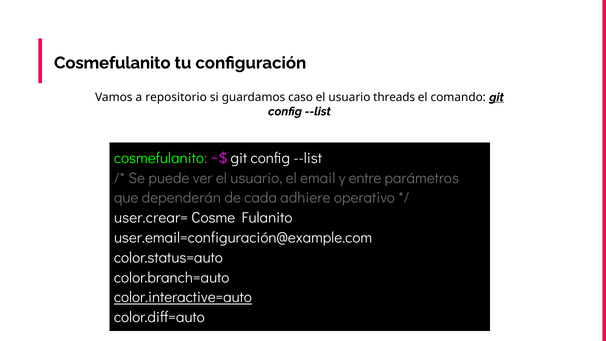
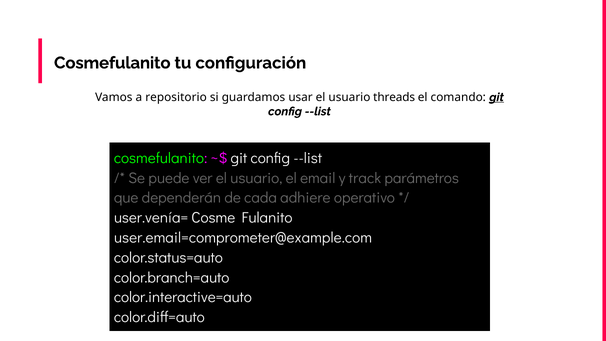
caso: caso -> usar (301, 97)
entre: entre -> track (365, 178)
user.crear=: user.crear= -> user.venía= (151, 218)
user.email=configuración@example.com: user.email=configuración@example.com -> user.email=comprometer@example.com (243, 238)
color.interactive=auto underline: present -> none (183, 297)
